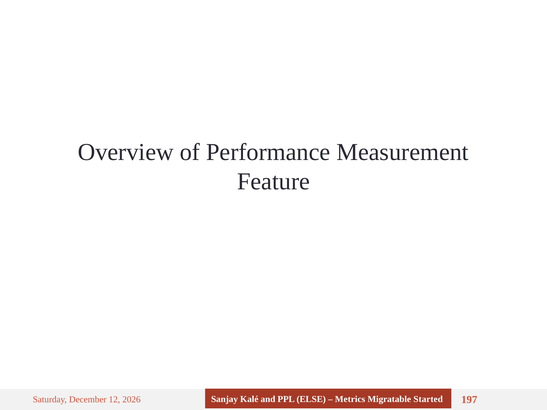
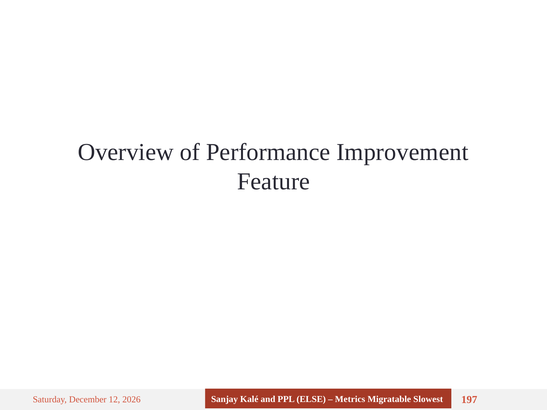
Measurement: Measurement -> Improvement (403, 152)
Started: Started -> Slowest (428, 399)
